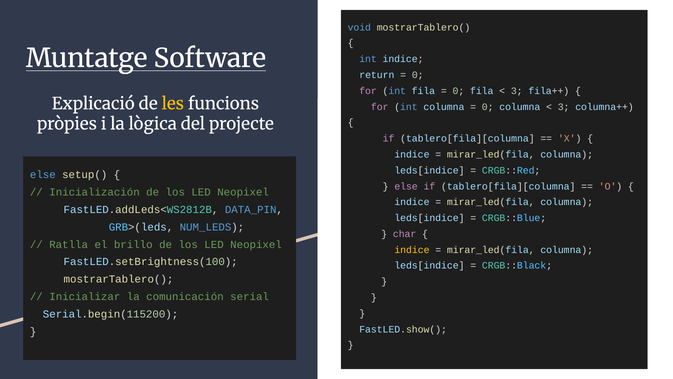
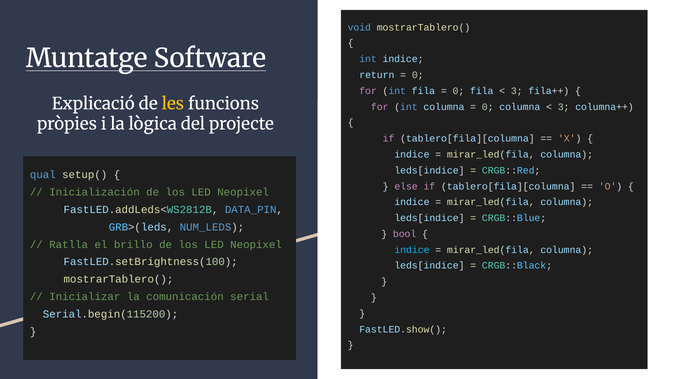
else: else -> qual (43, 175)
char: char -> bool (405, 234)
indice colour: yellow -> light blue (412, 250)
